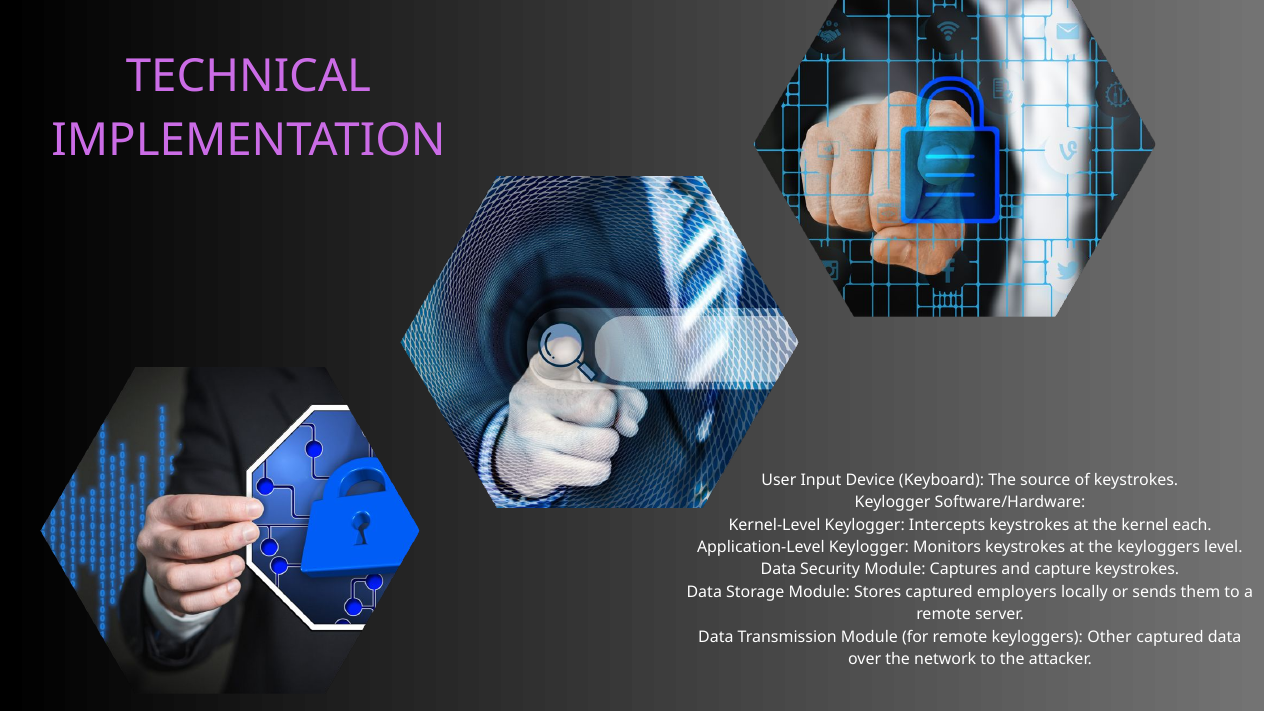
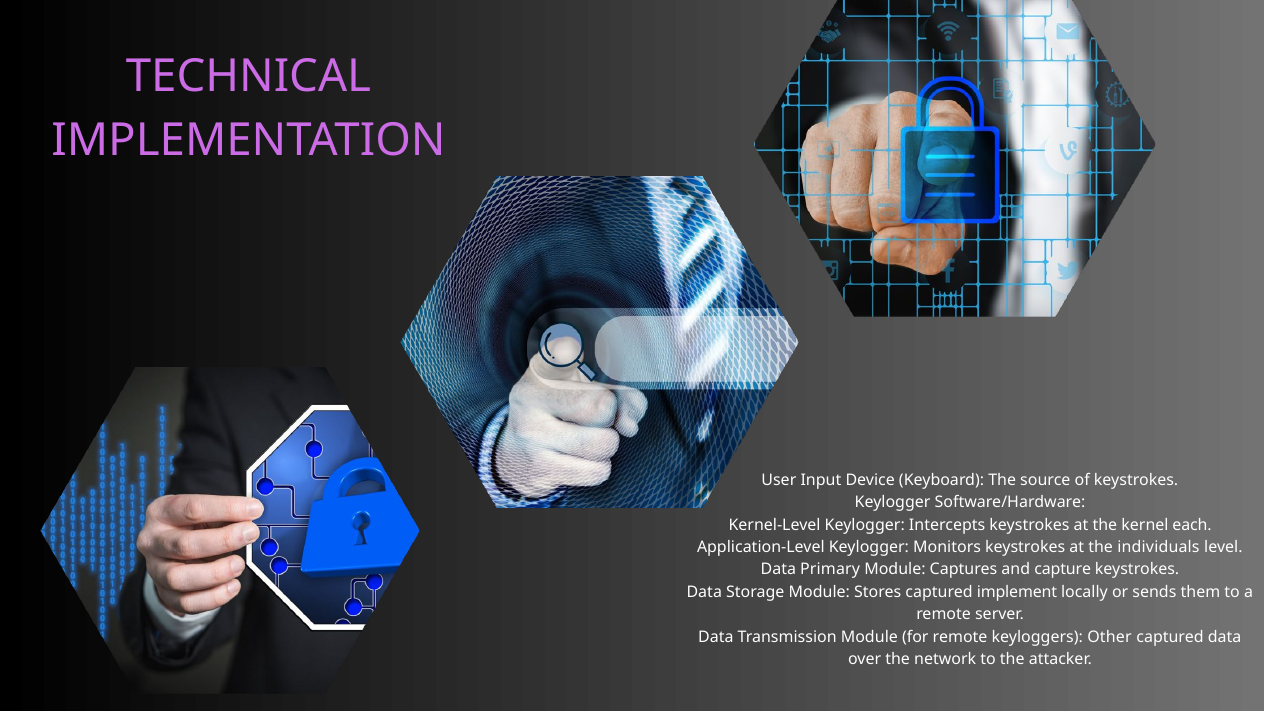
the keyloggers: keyloggers -> individuals (1159, 547)
Security: Security -> Primary (830, 570)
employers: employers -> implement (1017, 592)
